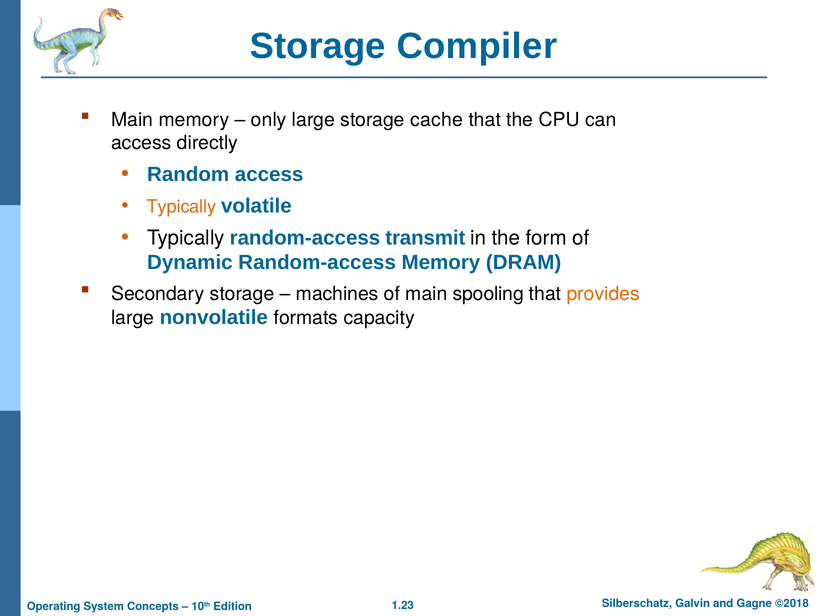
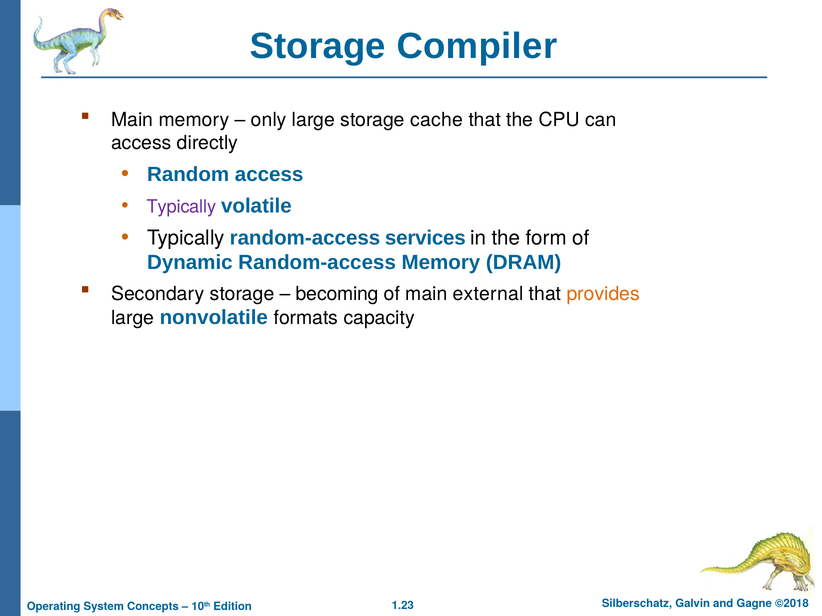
Typically colour: orange -> purple (182, 207)
transmit: transmit -> services (425, 238)
machines: machines -> becoming (337, 294)
spooling: spooling -> external (488, 294)
